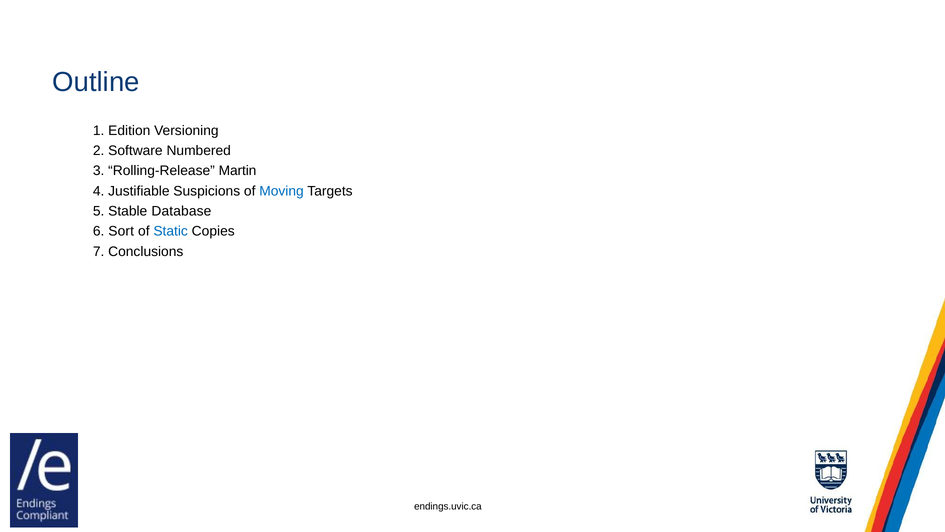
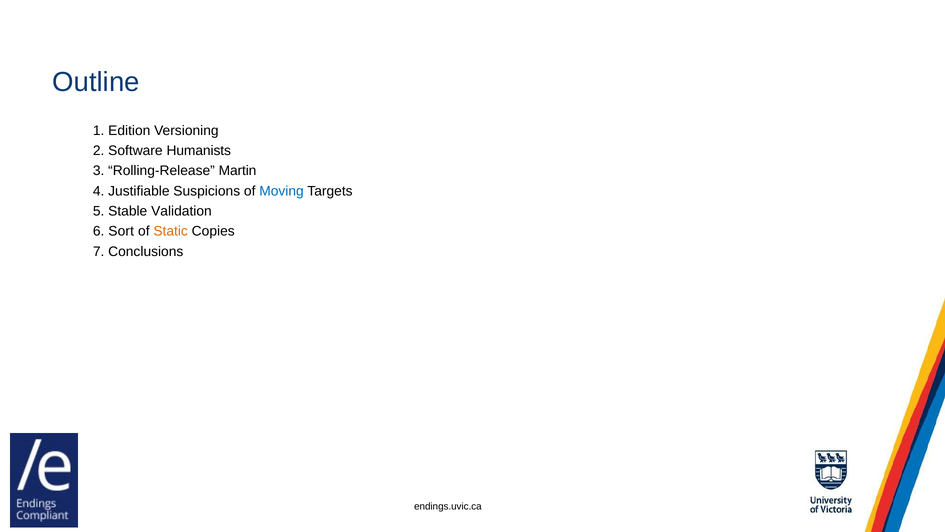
Numbered: Numbered -> Humanists (199, 151)
Database: Database -> Validation (181, 211)
Static colour: blue -> orange (171, 231)
